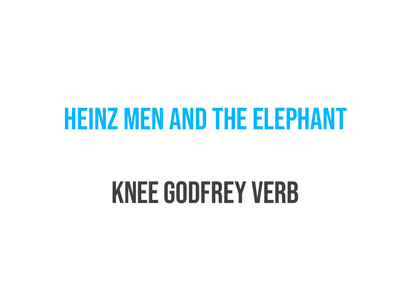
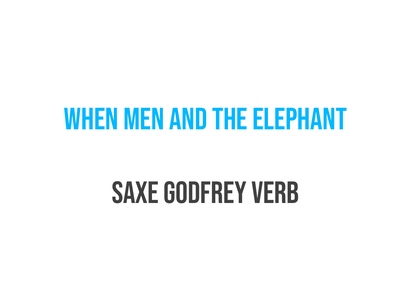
Heinz: Heinz -> When (91, 119)
Knee: Knee -> Saxe (135, 193)
